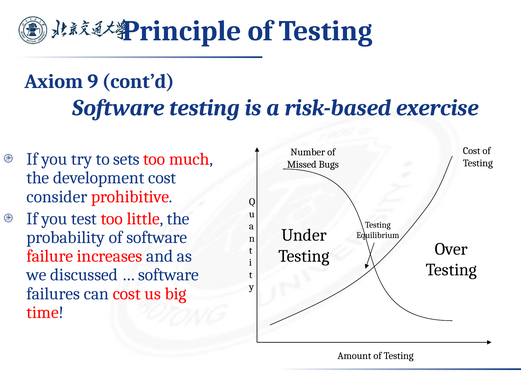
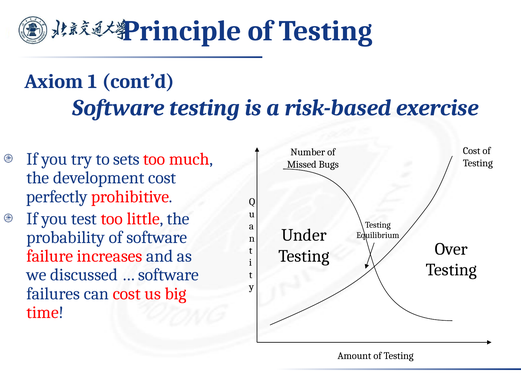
9: 9 -> 1 (93, 82)
consider: consider -> perfectly (57, 197)
